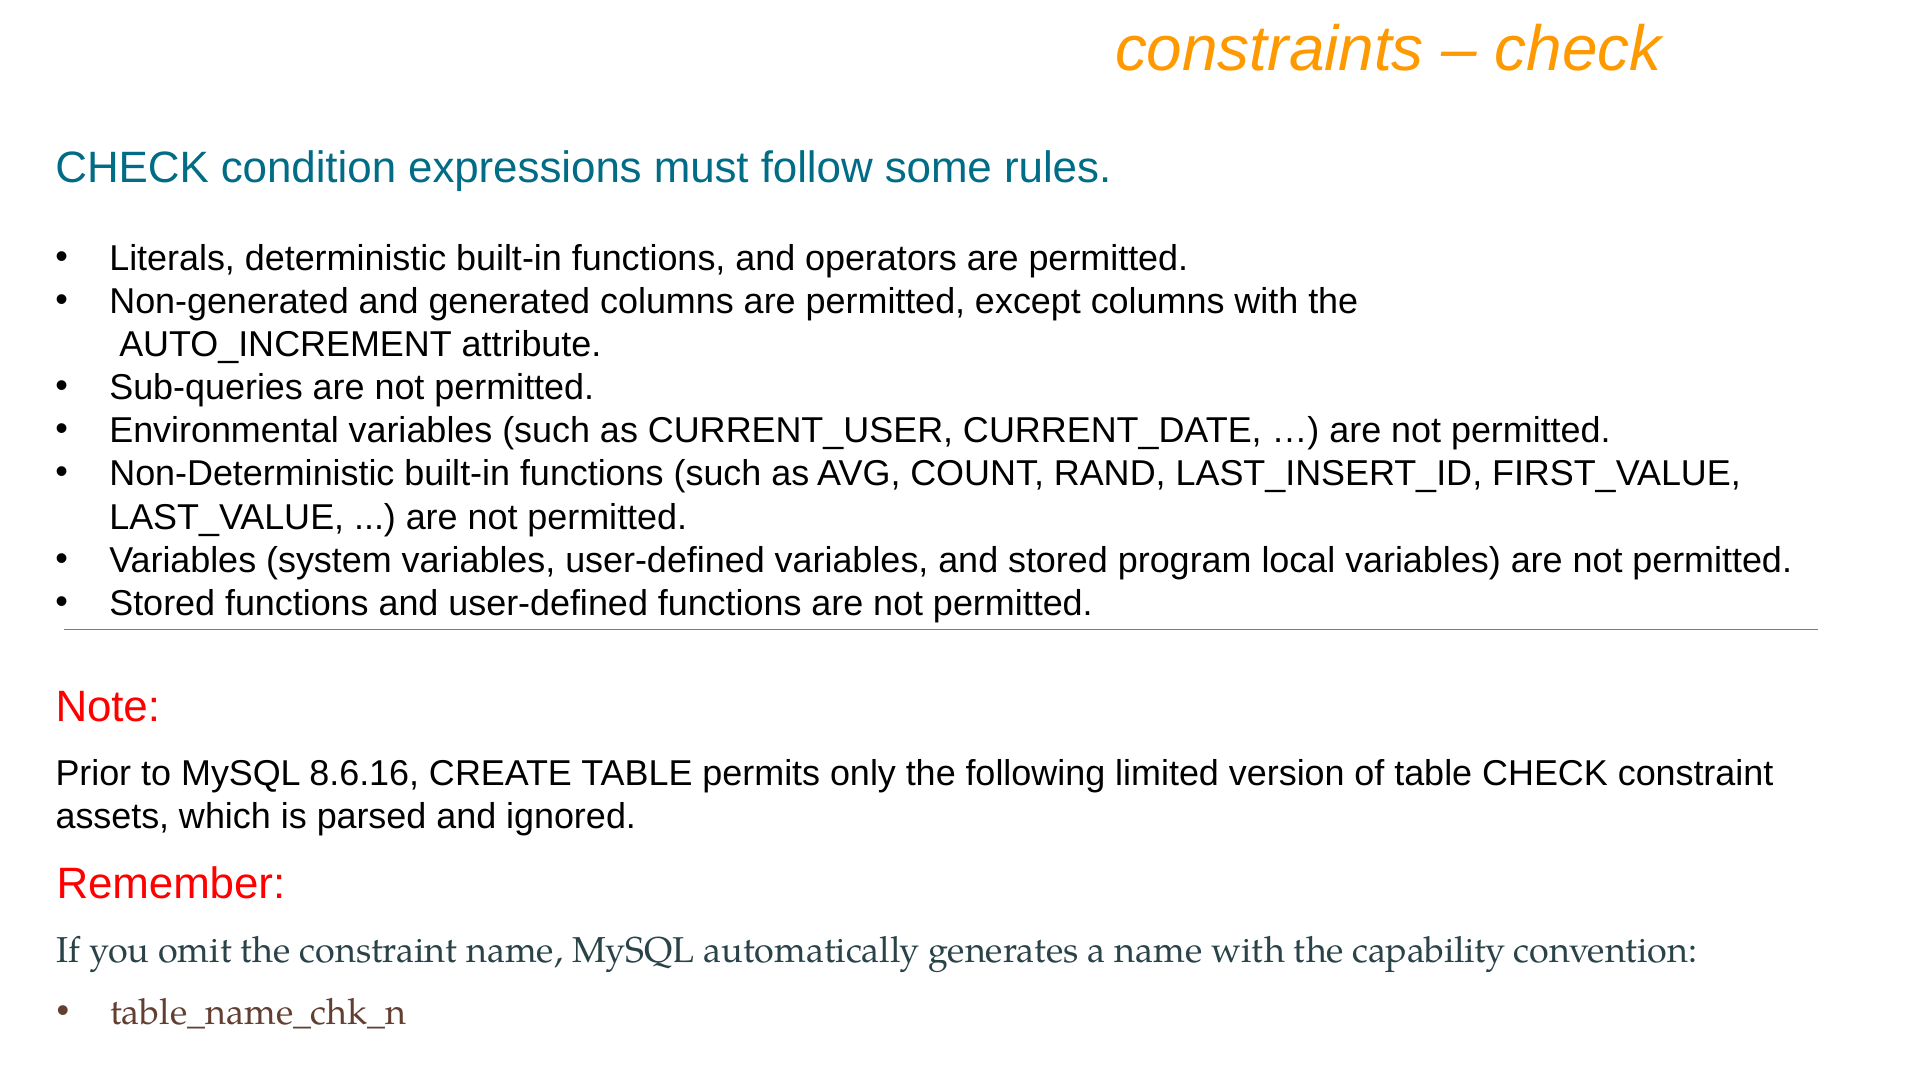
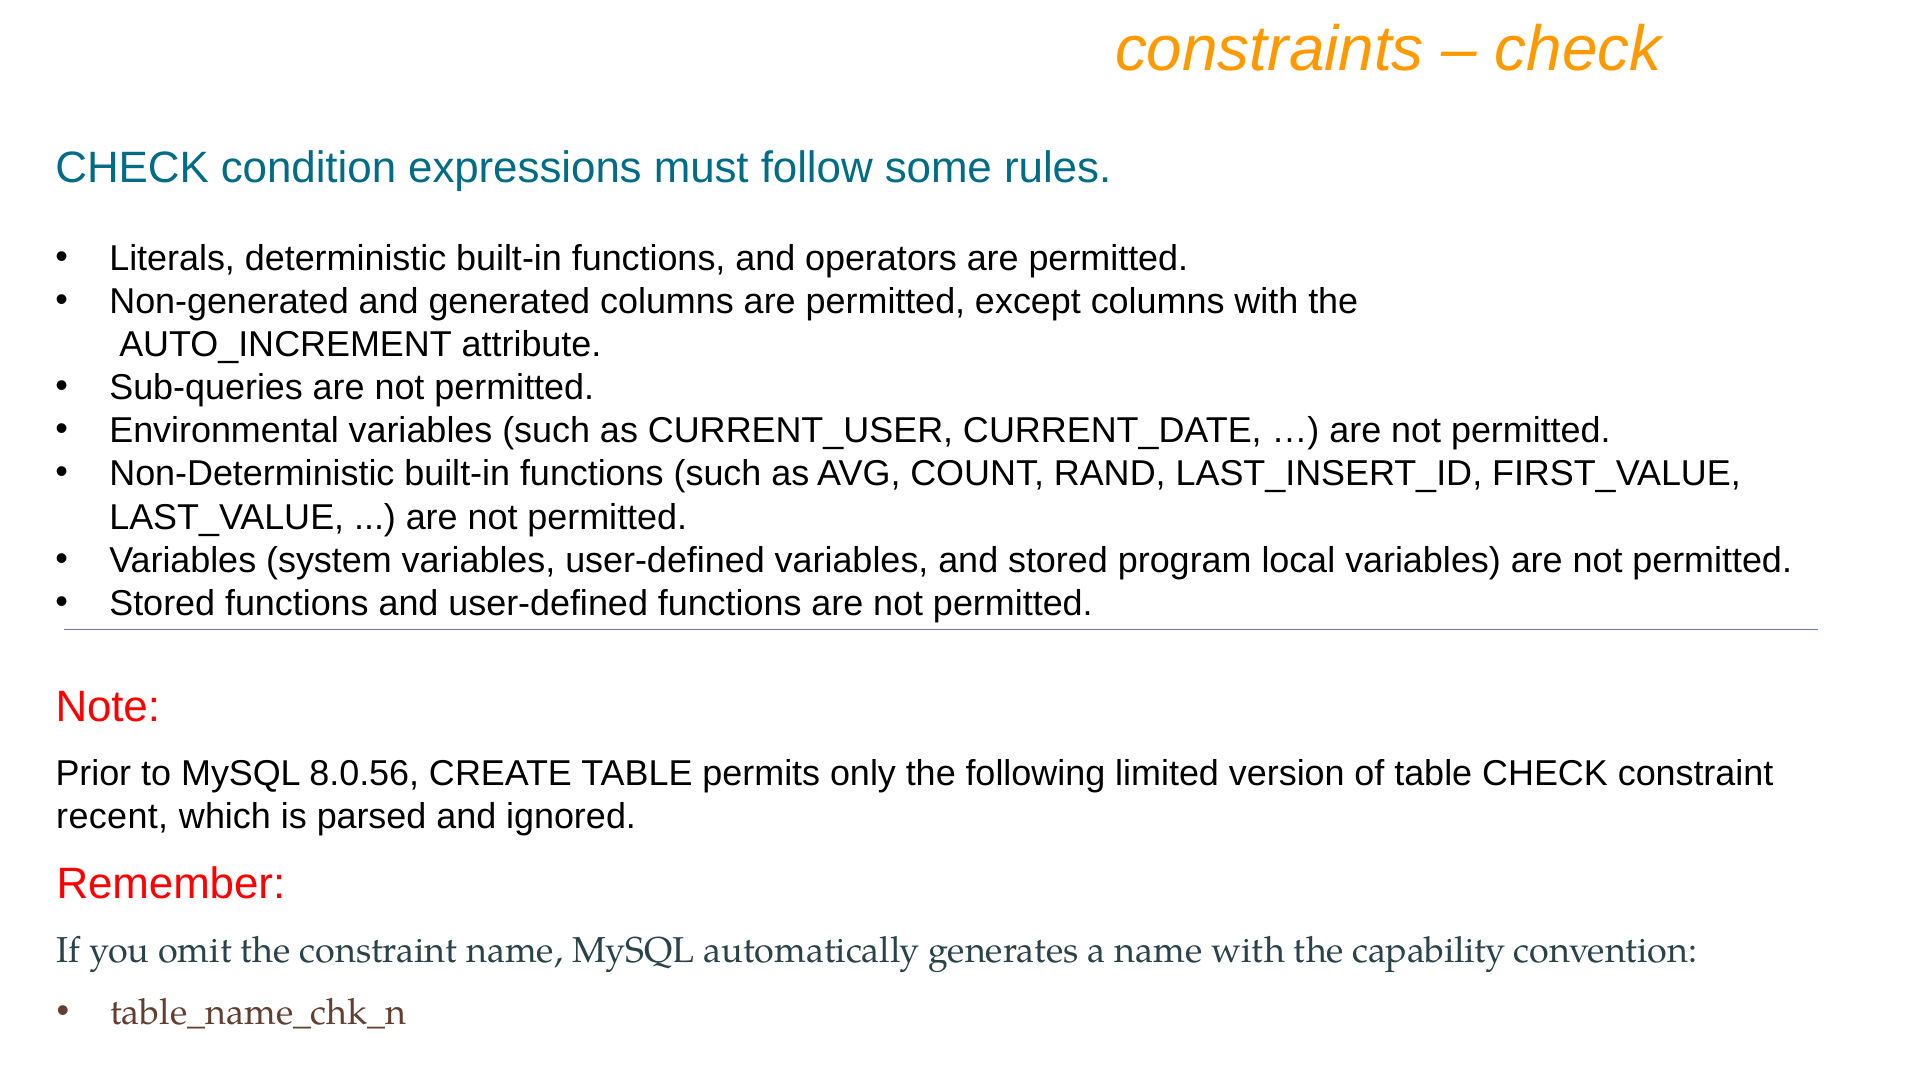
8.6.16: 8.6.16 -> 8.0.56 (364, 773)
assets: assets -> recent (112, 816)
